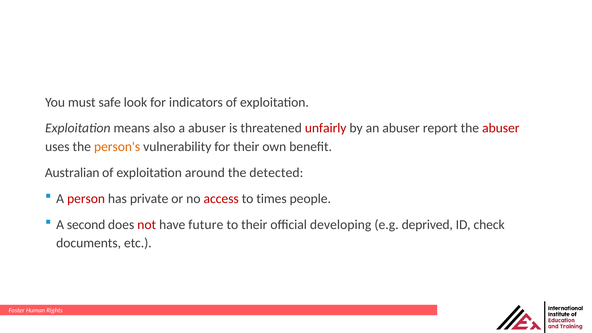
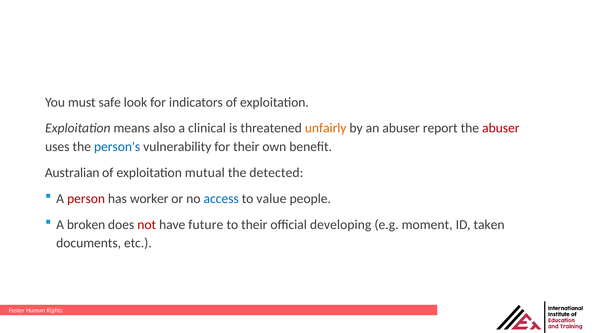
a abuser: abuser -> clinical (207, 128)
unfairly colour: red -> orange (326, 128)
person's colour: orange -> blue (117, 147)
around: around -> mutual (205, 173)
private: private -> worker (149, 199)
access colour: red -> blue (221, 199)
times: times -> value (271, 199)
second: second -> broken (86, 225)
deprived: deprived -> moment (427, 225)
check: check -> taken (489, 225)
